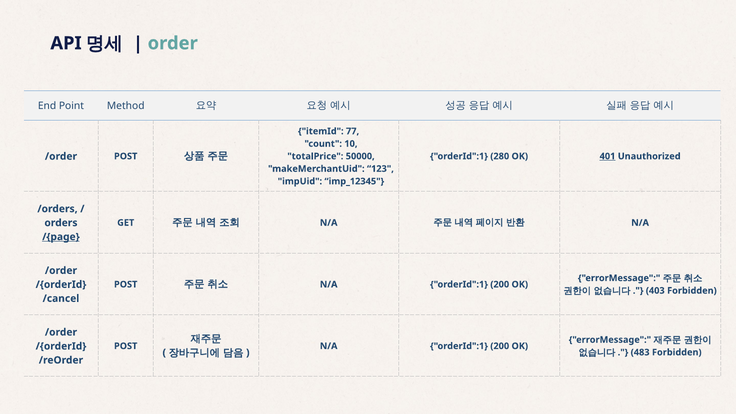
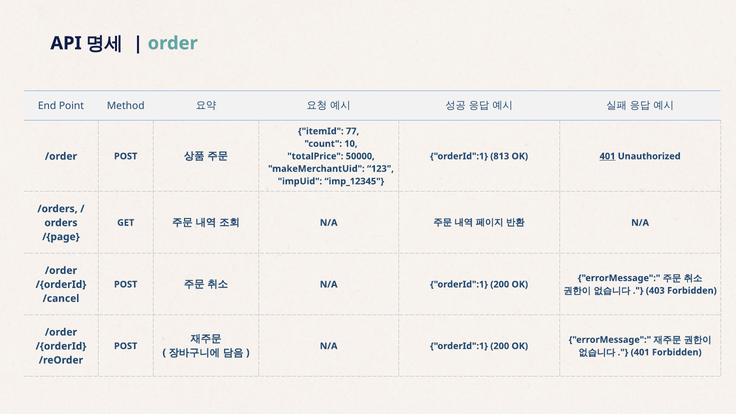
280: 280 -> 813 (500, 156)
/{page underline: present -> none (61, 237)
483: 483 -> 401 (640, 352)
